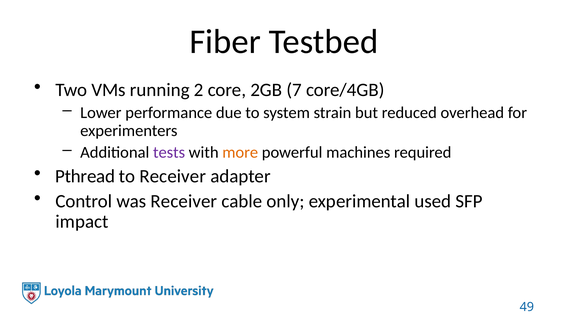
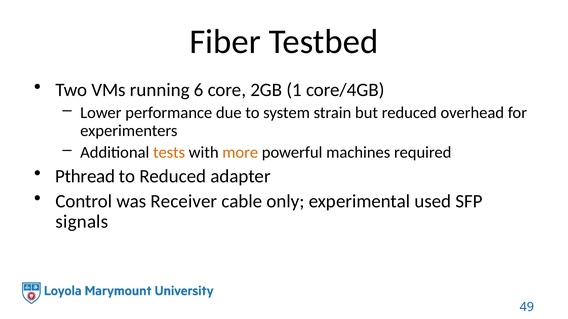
2: 2 -> 6 (199, 90)
7: 7 -> 1 (294, 90)
tests colour: purple -> orange (169, 153)
to Receiver: Receiver -> Reduced (173, 177)
impact: impact -> signals (82, 222)
